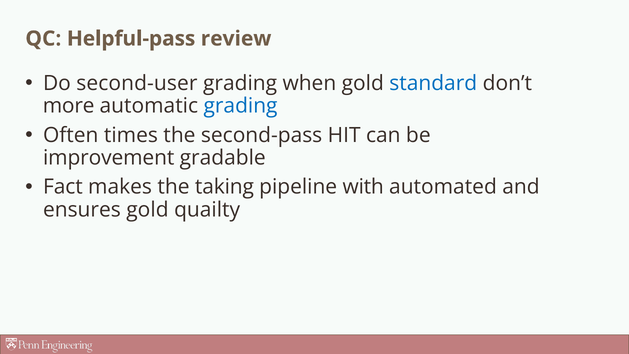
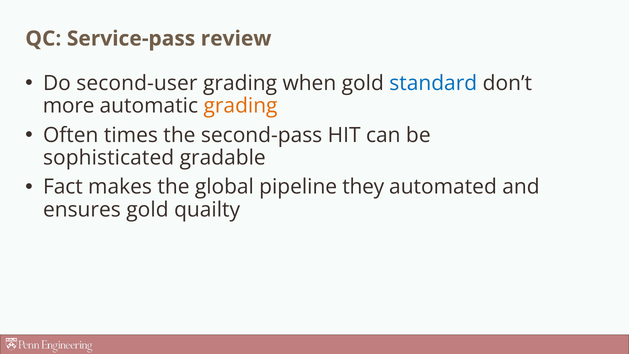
Helpful-pass: Helpful-pass -> Service-pass (131, 39)
grading colour: blue -> orange (241, 106)
improvement: improvement -> sophisticated (109, 158)
taking: taking -> global (224, 187)
with: with -> they (363, 187)
